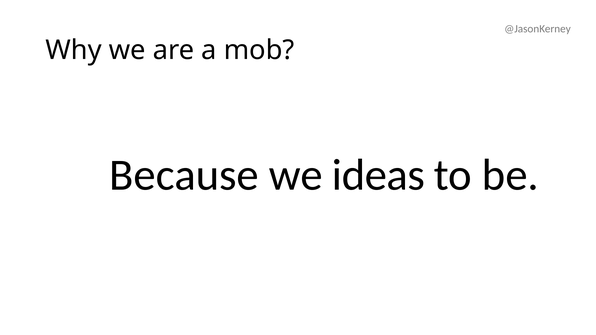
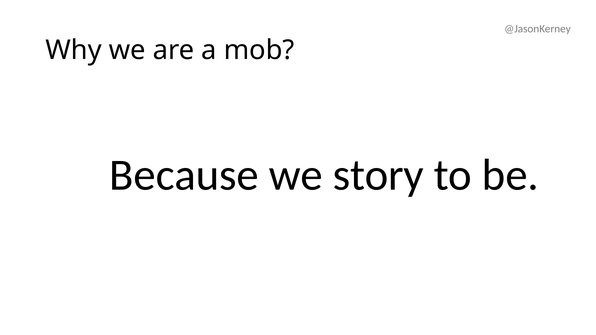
ideas: ideas -> story (378, 175)
